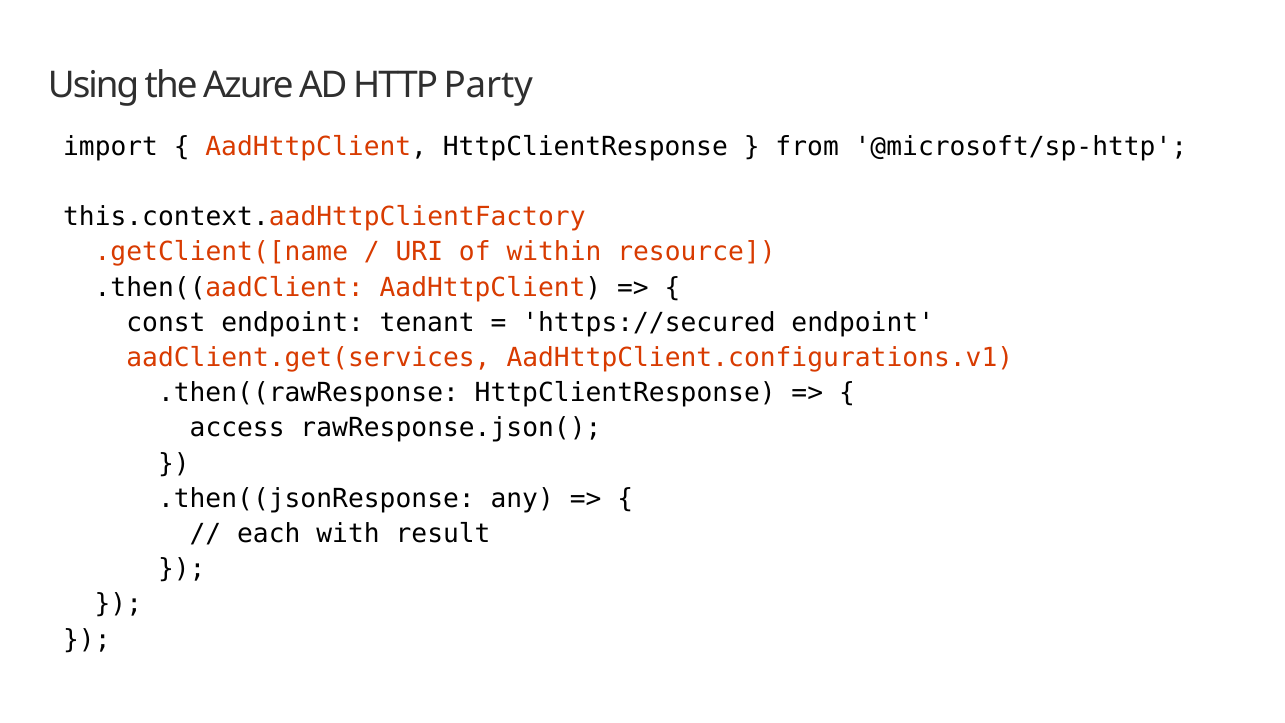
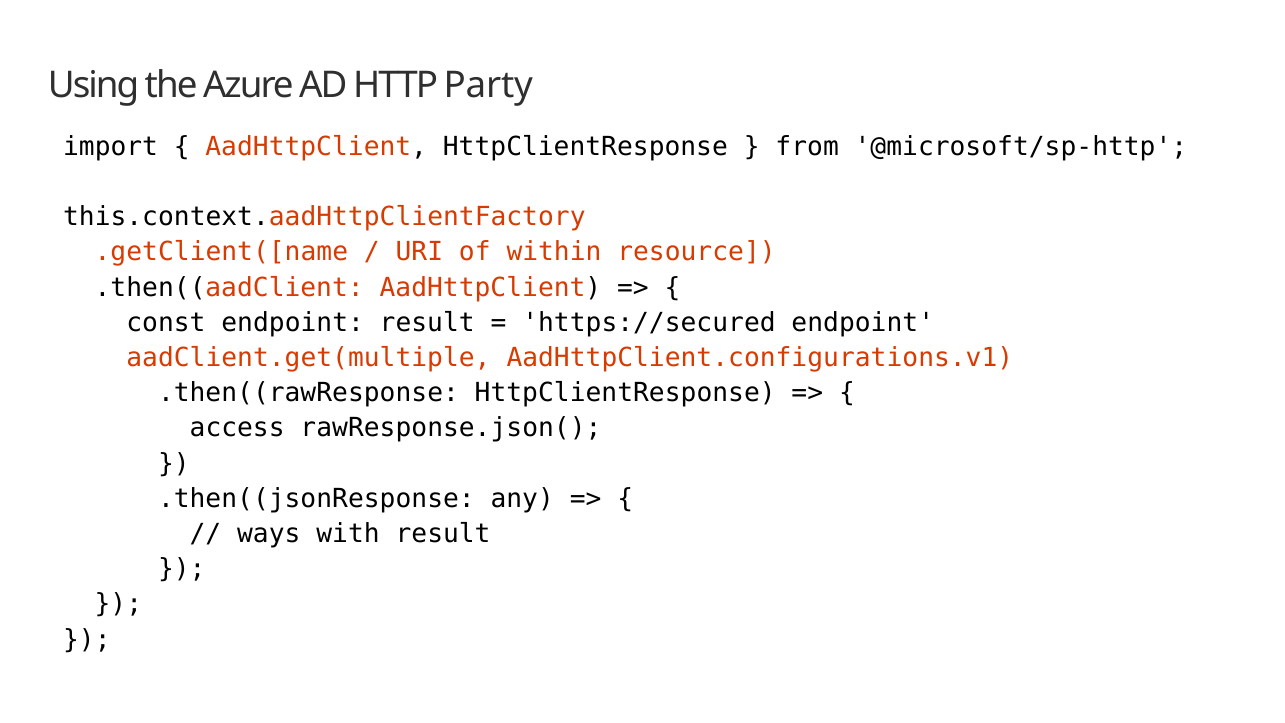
endpoint tenant: tenant -> result (427, 322)
aadClient.get(services: aadClient.get(services -> aadClient.get(multiple (308, 358)
each: each -> ways (269, 534)
